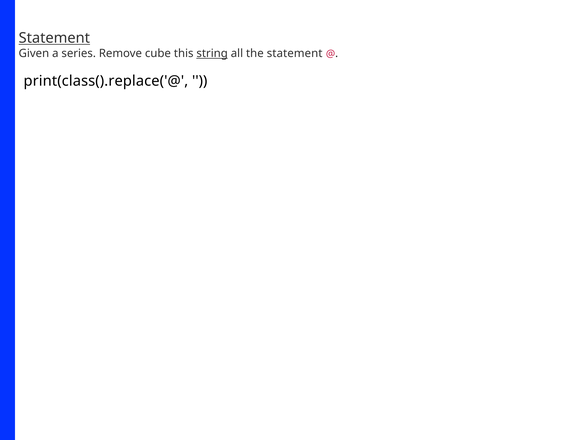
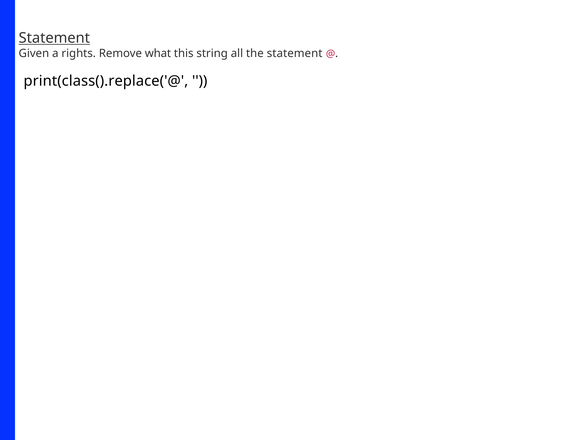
series: series -> rights (79, 53)
cube: cube -> what (158, 53)
string underline: present -> none (212, 53)
